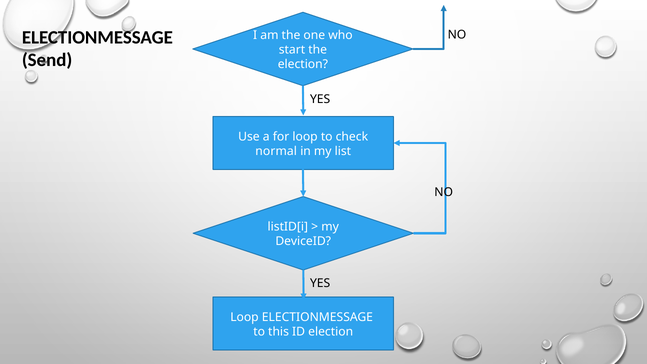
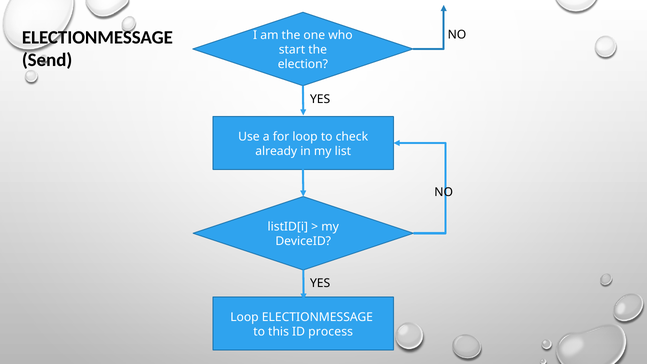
normal: normal -> already (276, 151)
ID election: election -> process (331, 332)
